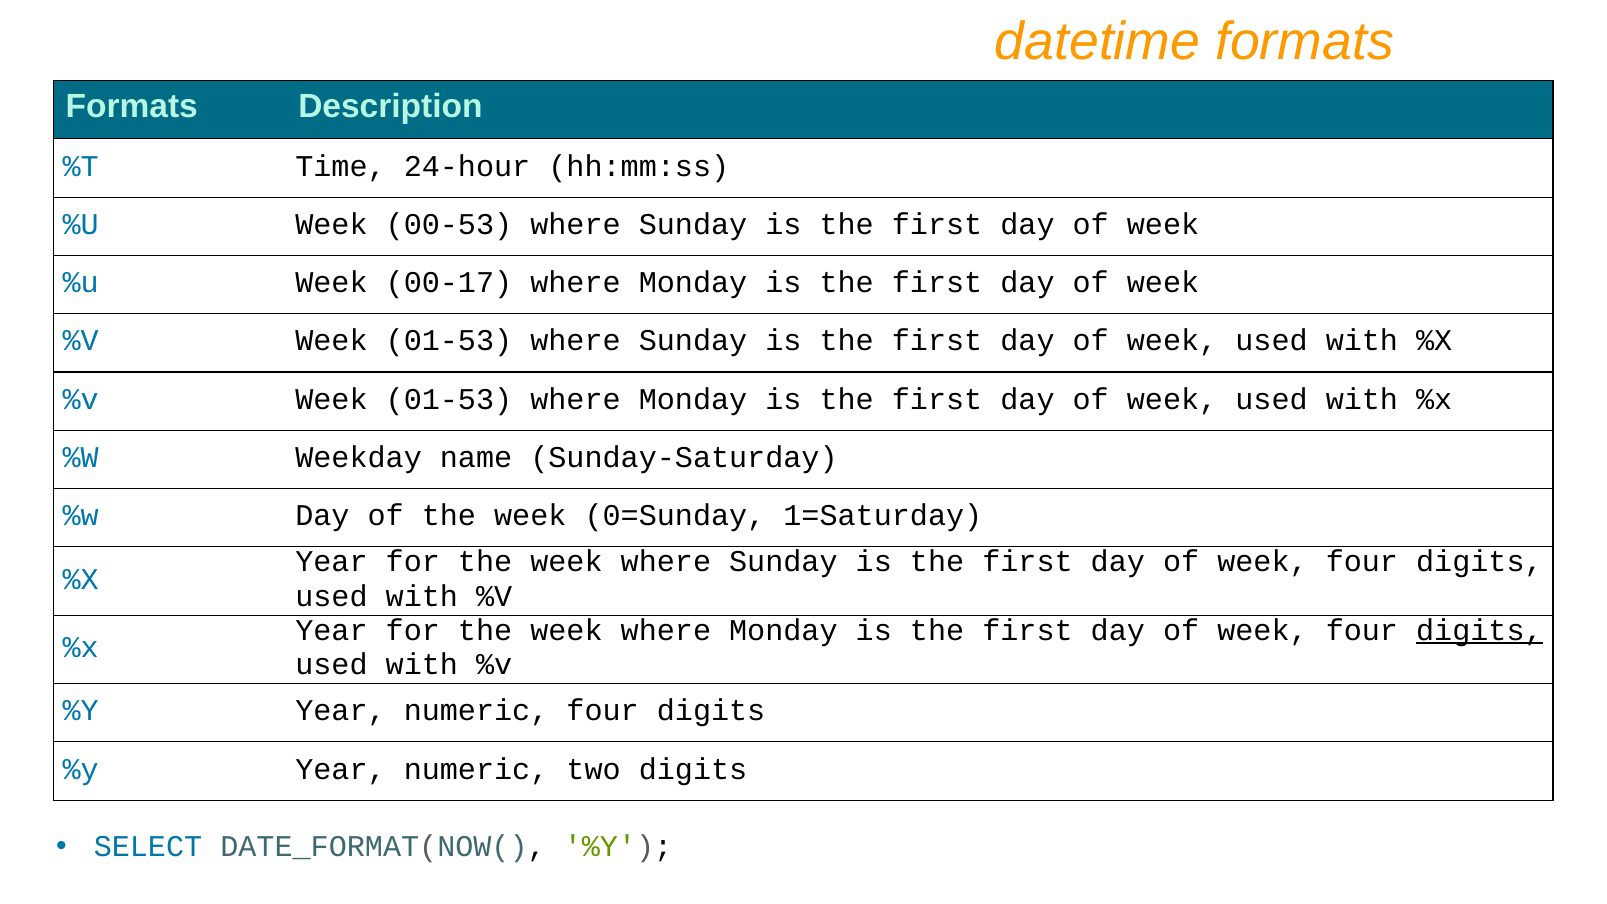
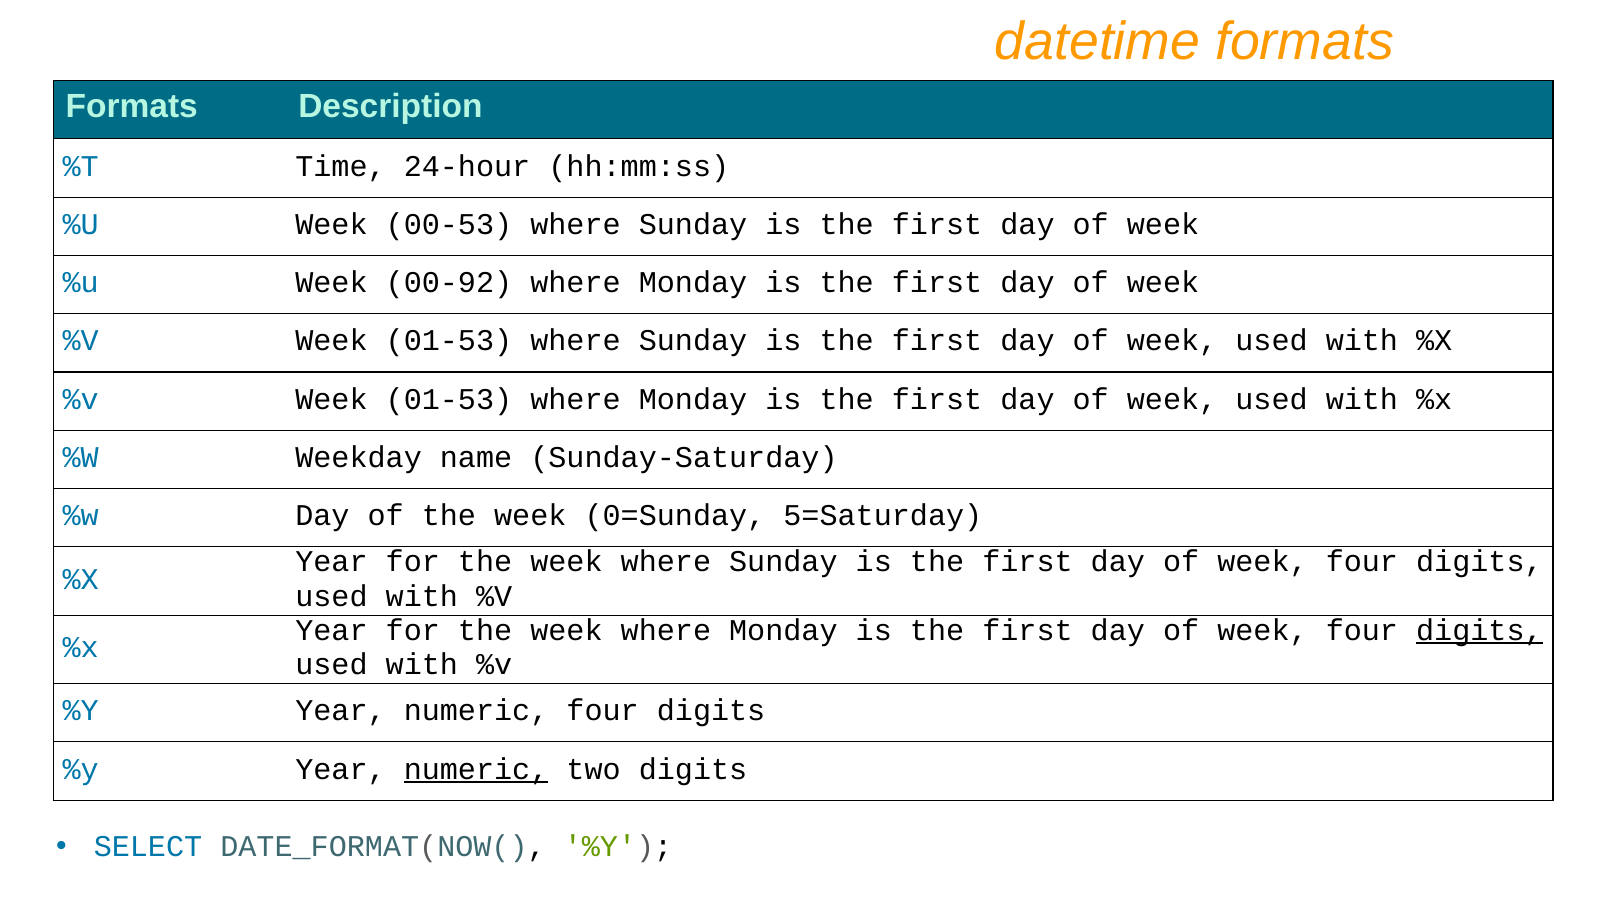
00-17: 00-17 -> 00-92 (449, 283)
1=Saturday: 1=Saturday -> 5=Saturday (883, 516)
numeric underline: none -> present (476, 769)
